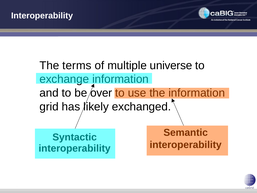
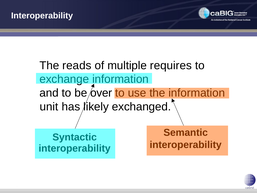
terms: terms -> reads (77, 65)
universe: universe -> requires (171, 65)
grid: grid -> unit (49, 107)
